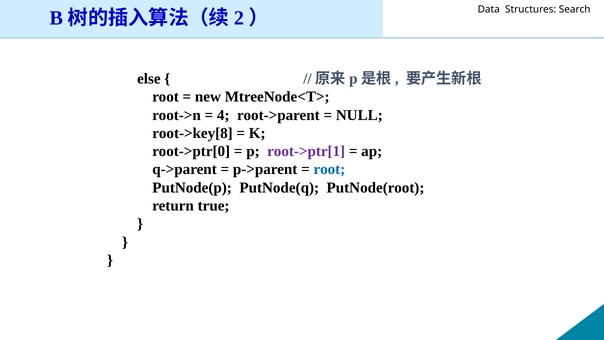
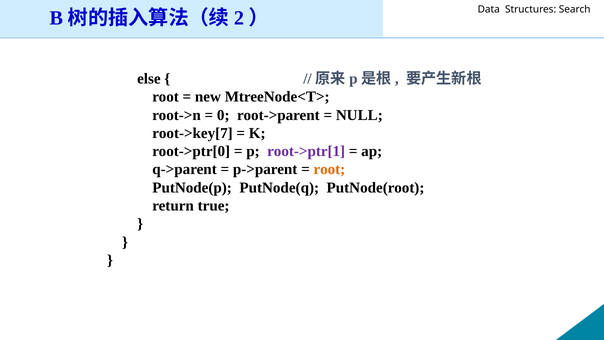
4: 4 -> 0 (223, 115)
root->key[8: root->key[8 -> root->key[7 (193, 133)
root colour: blue -> orange (329, 169)
